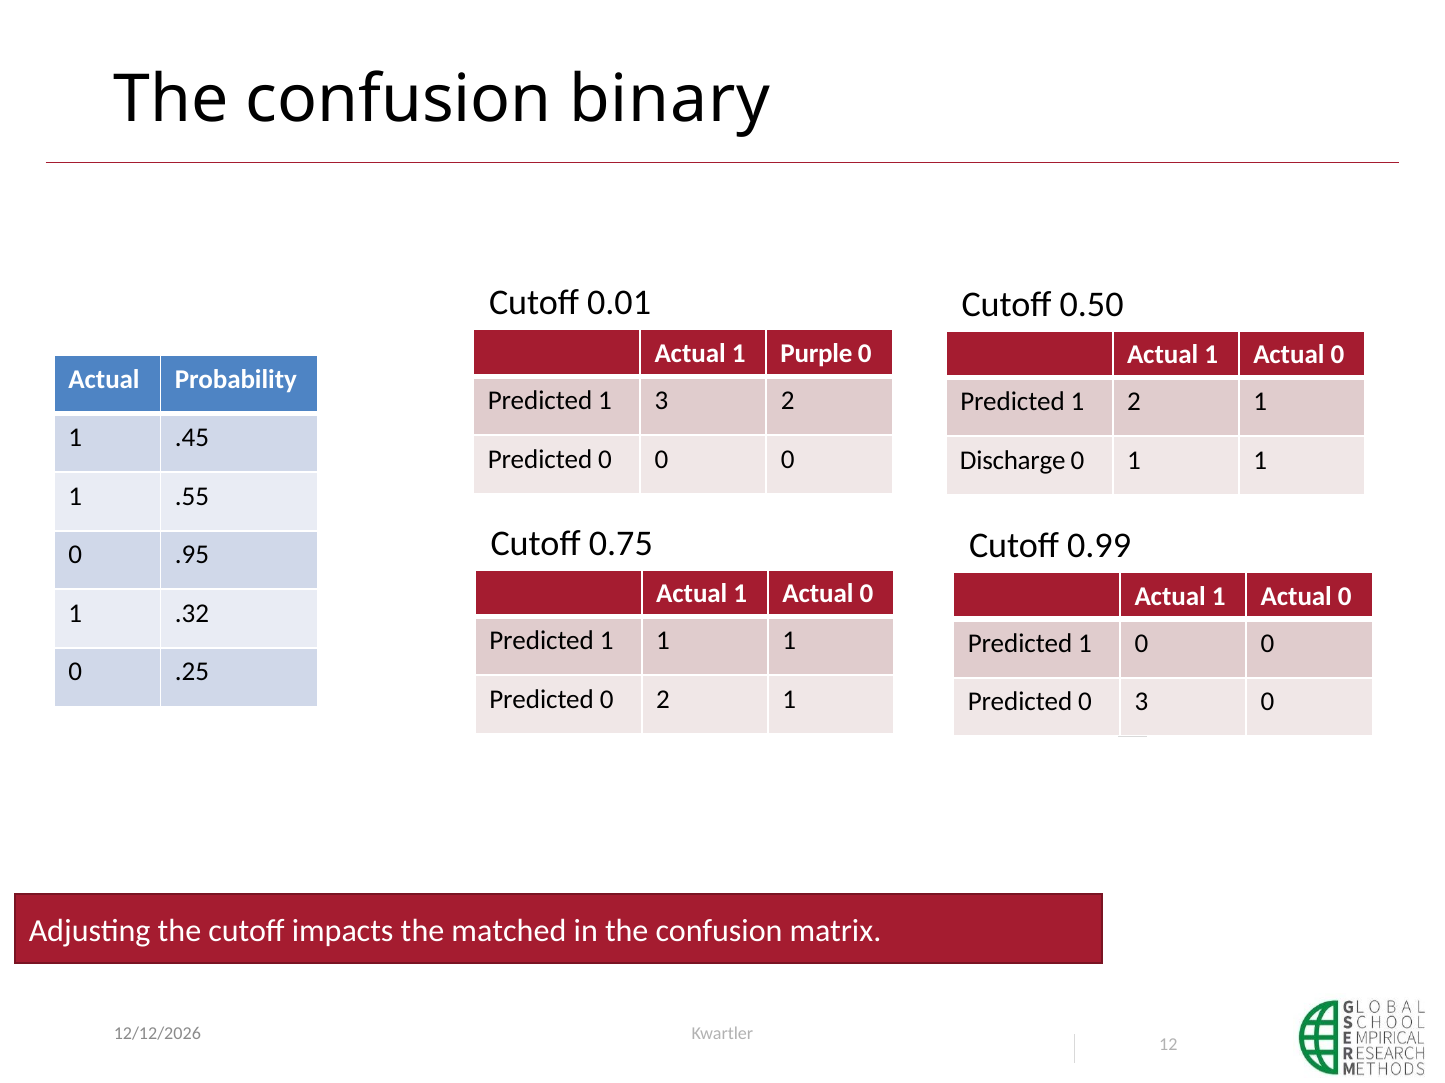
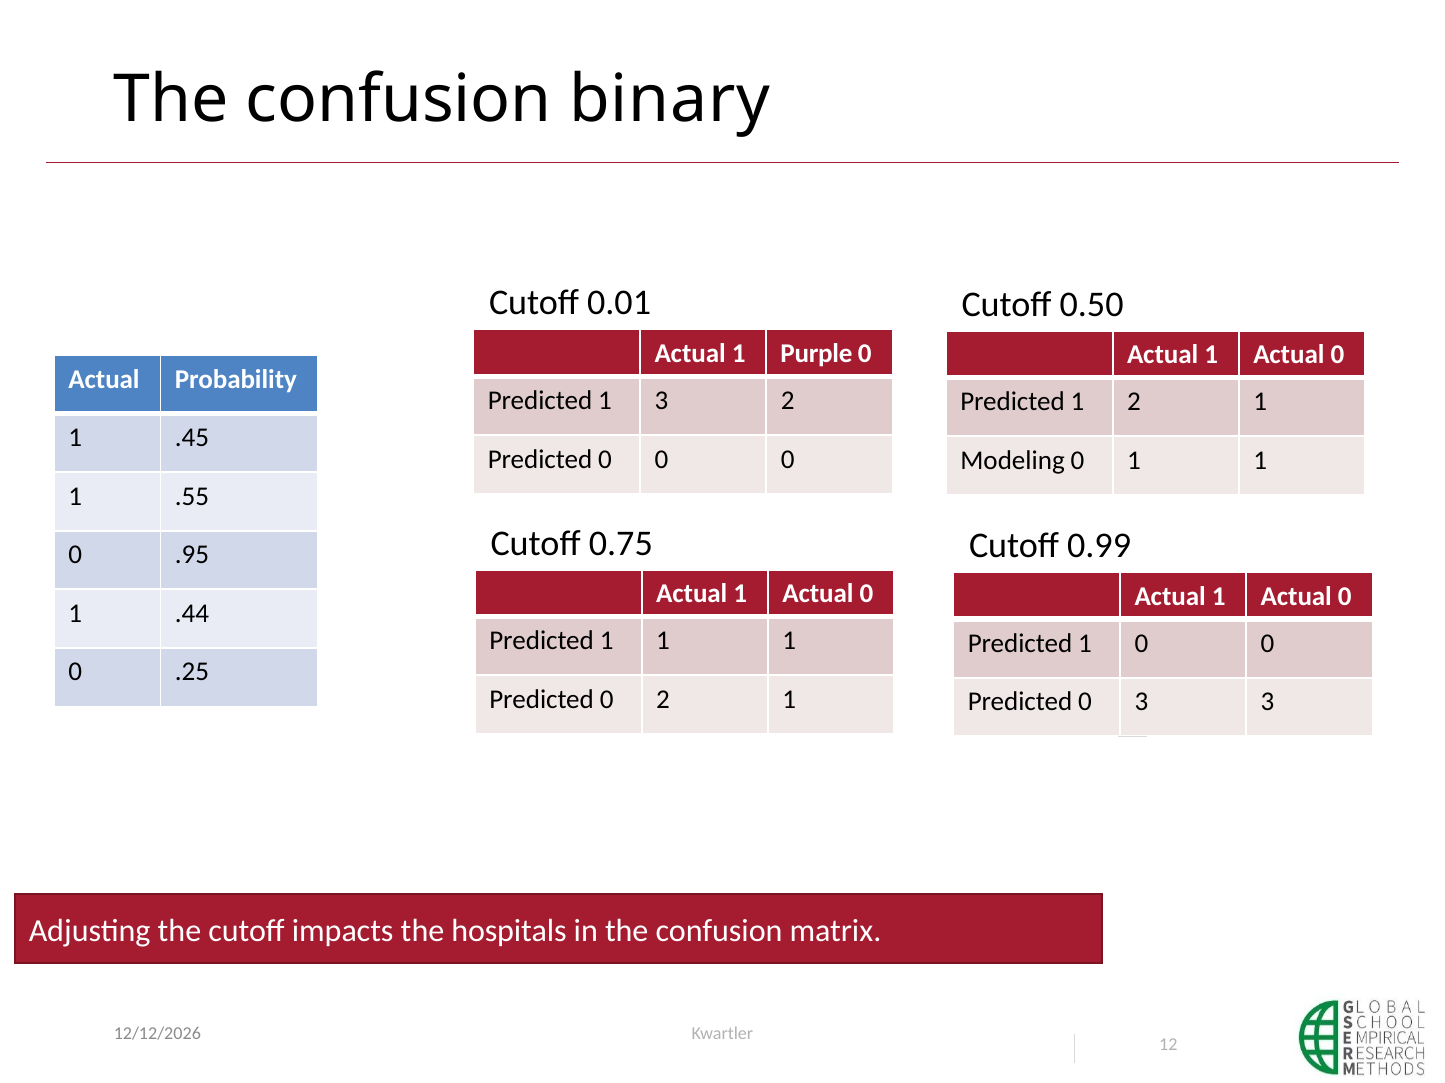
Discharge: Discharge -> Modeling (1013, 461)
.32: .32 -> .44 (192, 614)
3 0: 0 -> 3 (1268, 702)
matched: matched -> hospitals (509, 931)
